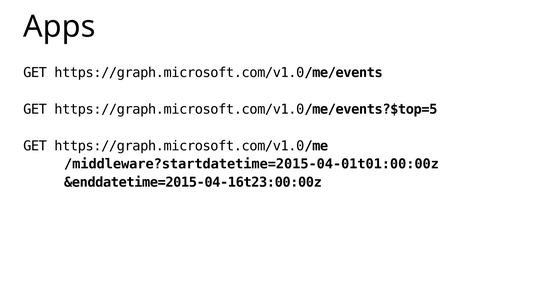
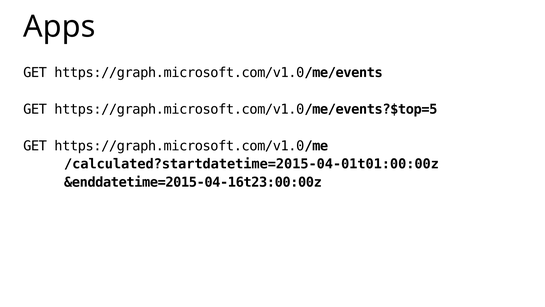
/middleware?startdatetime=2015-04-01t01:00:00z: /middleware?startdatetime=2015-04-01t01:00:00z -> /calculated?startdatetime=2015-04-01t01:00:00z (251, 164)
